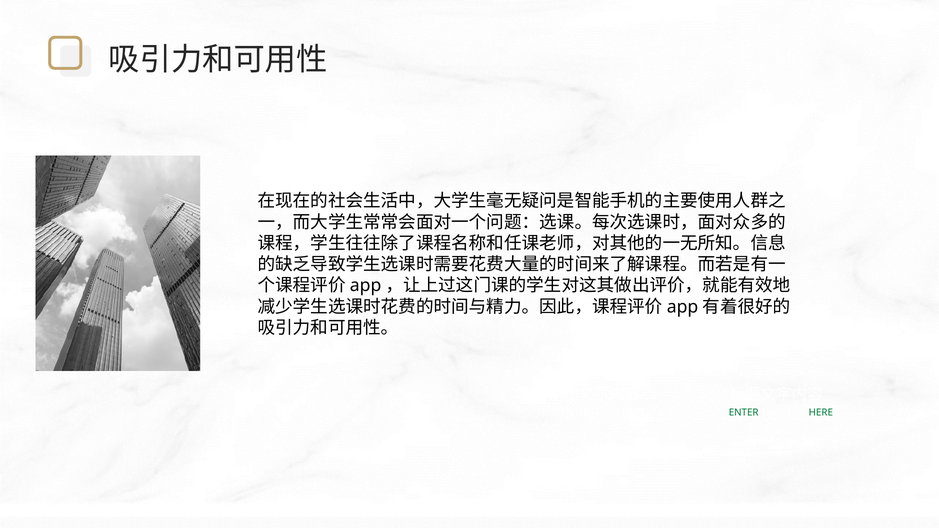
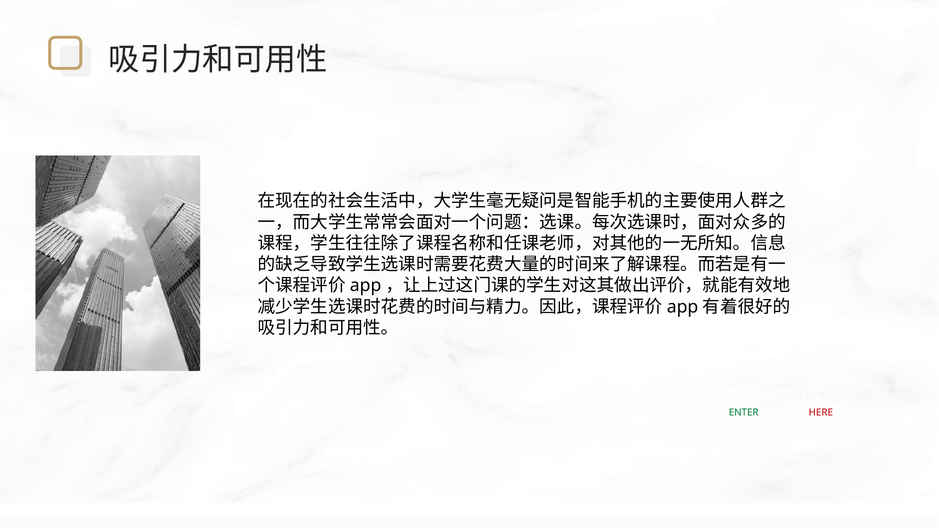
HERE colour: green -> red (821, 413)
